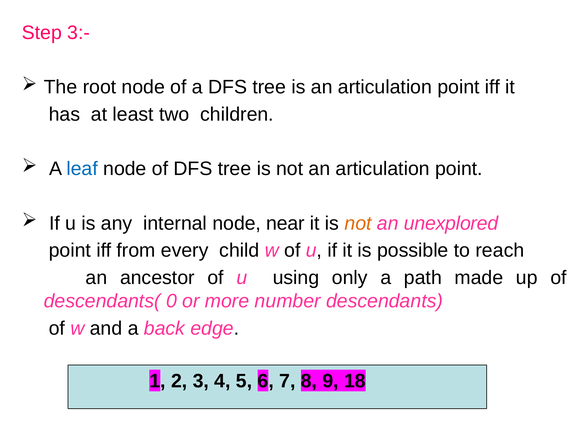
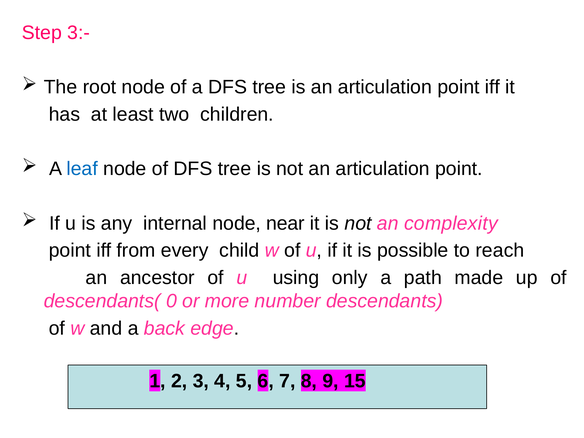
not colour: orange -> black (358, 223)
unexplored: unexplored -> complexity (451, 223)
18: 18 -> 15 (355, 381)
